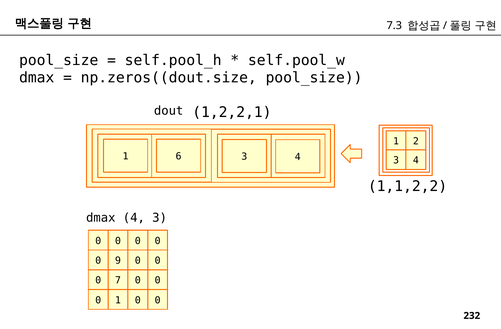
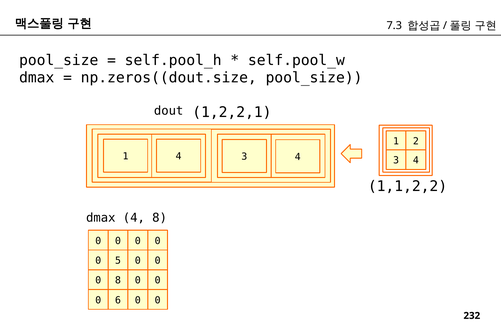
1 6: 6 -> 4 (179, 156)
4 3: 3 -> 8 (160, 218)
9: 9 -> 5 (118, 261)
0 7: 7 -> 8 (118, 280)
0 1: 1 -> 6 (118, 300)
